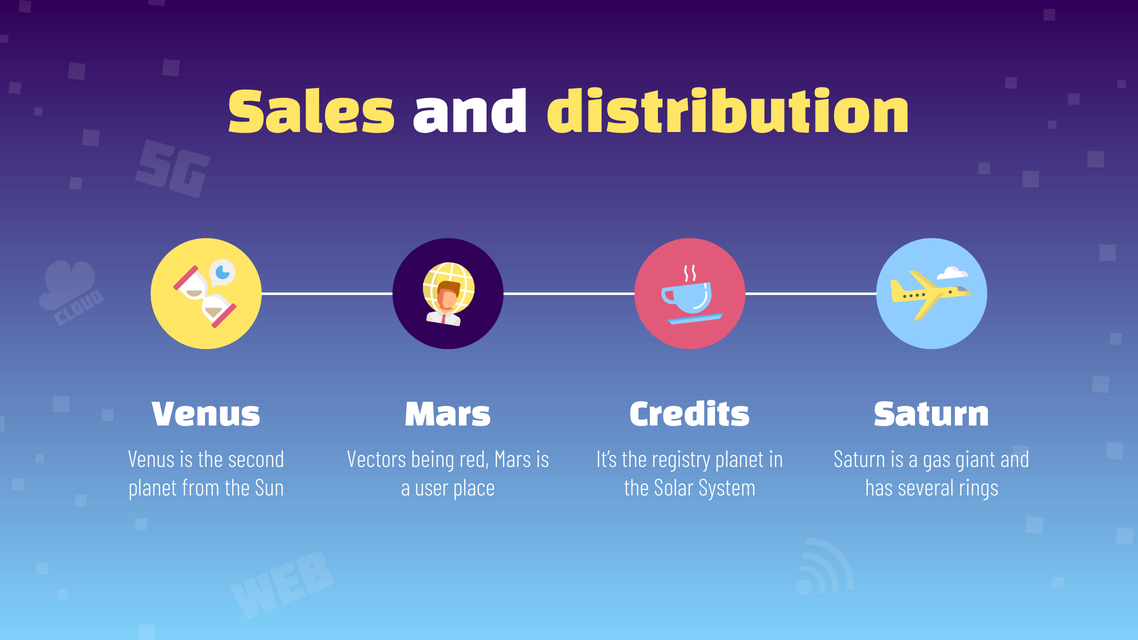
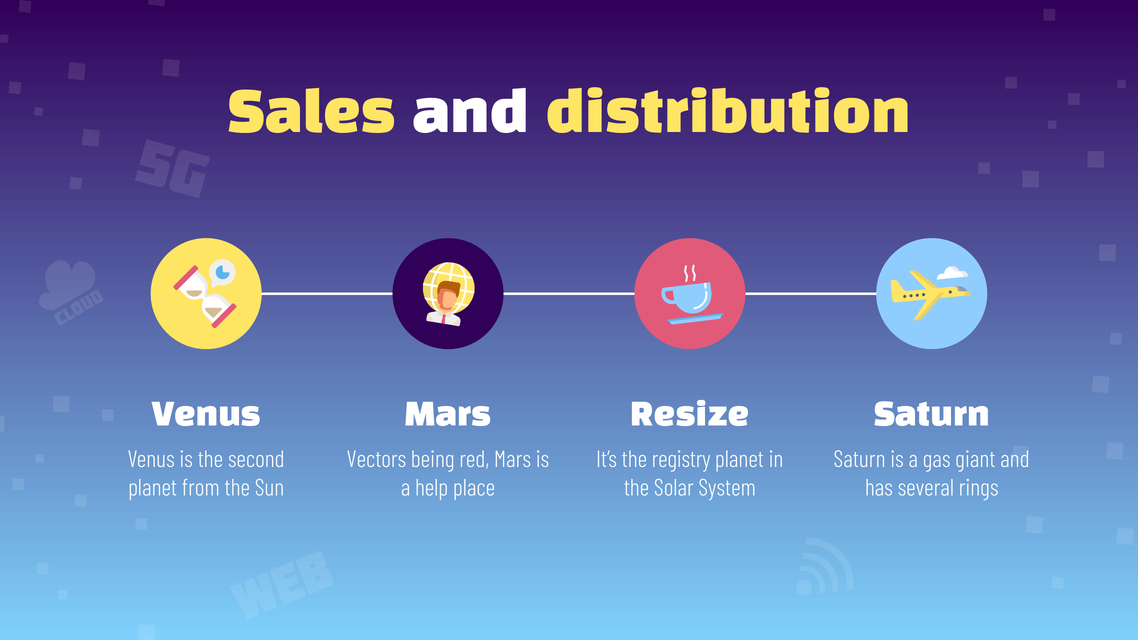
Credits: Credits -> Resize (690, 416)
user: user -> help (432, 488)
